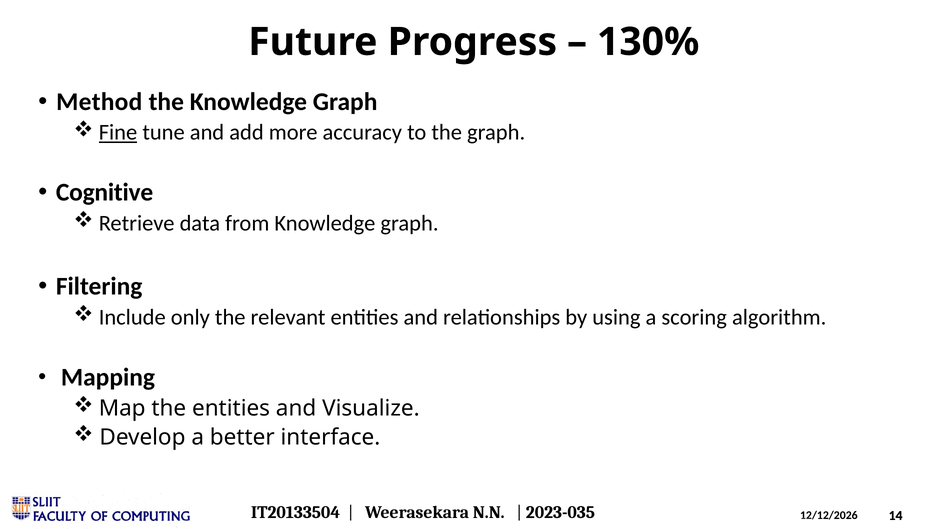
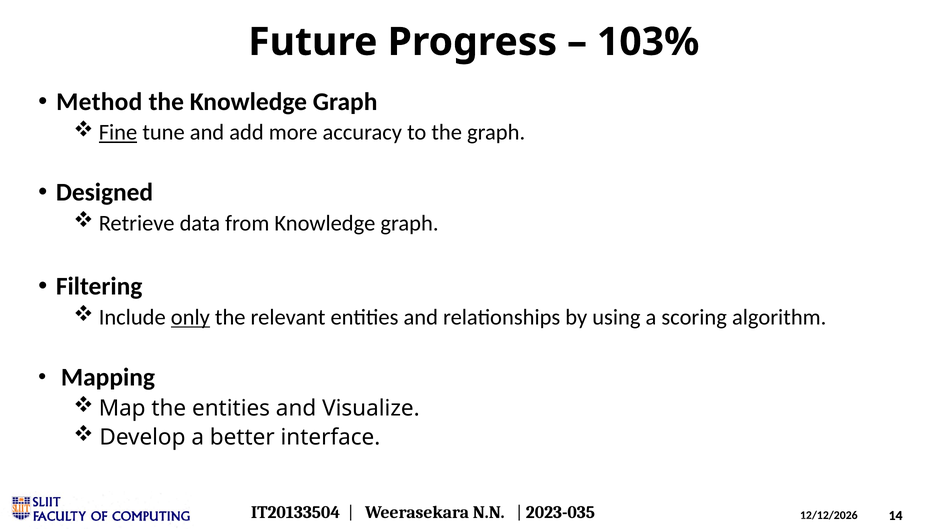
130%: 130% -> 103% (648, 42)
Cognitive: Cognitive -> Designed (104, 192)
only underline: none -> present (190, 317)
